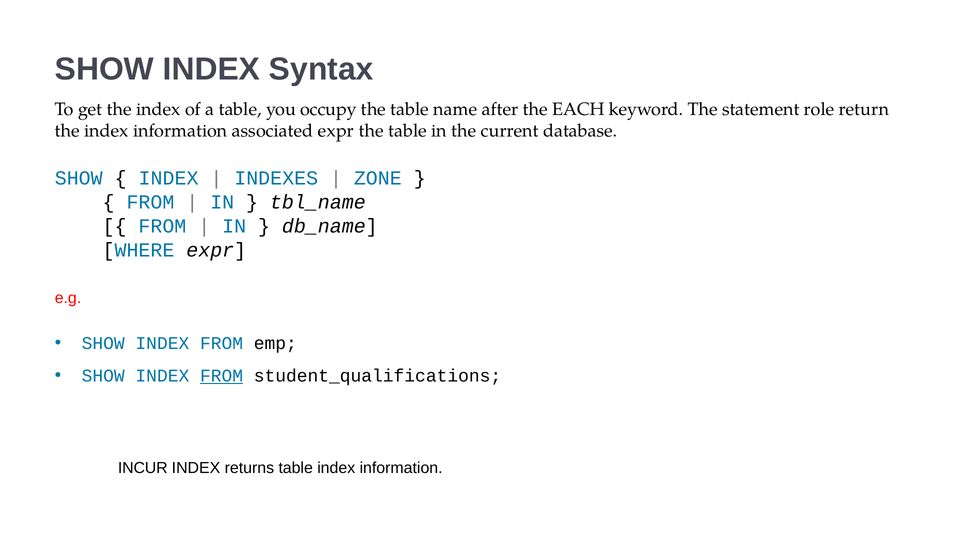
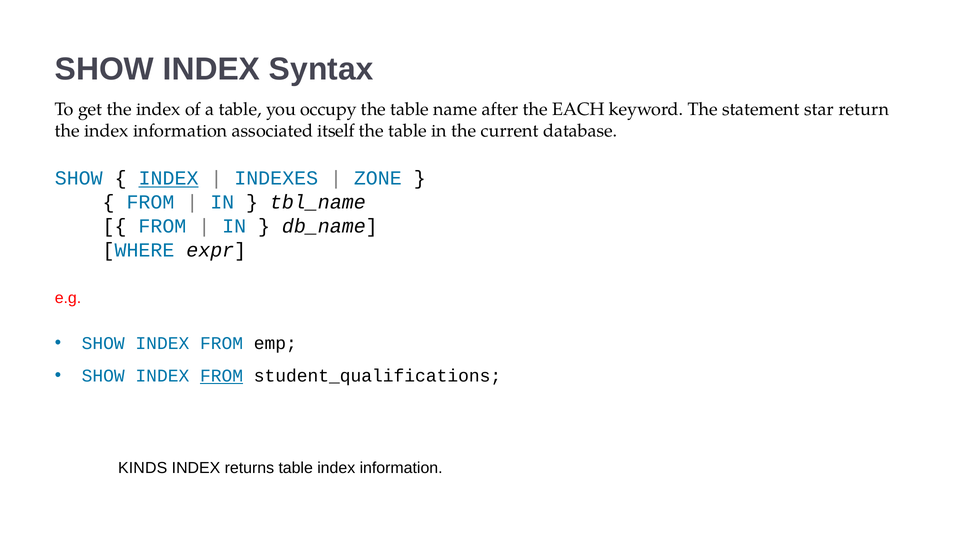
role: role -> star (819, 109)
associated expr: expr -> itself (336, 131)
INDEX underline: none -> present (169, 178)
INCUR: INCUR -> KINDS (143, 468)
